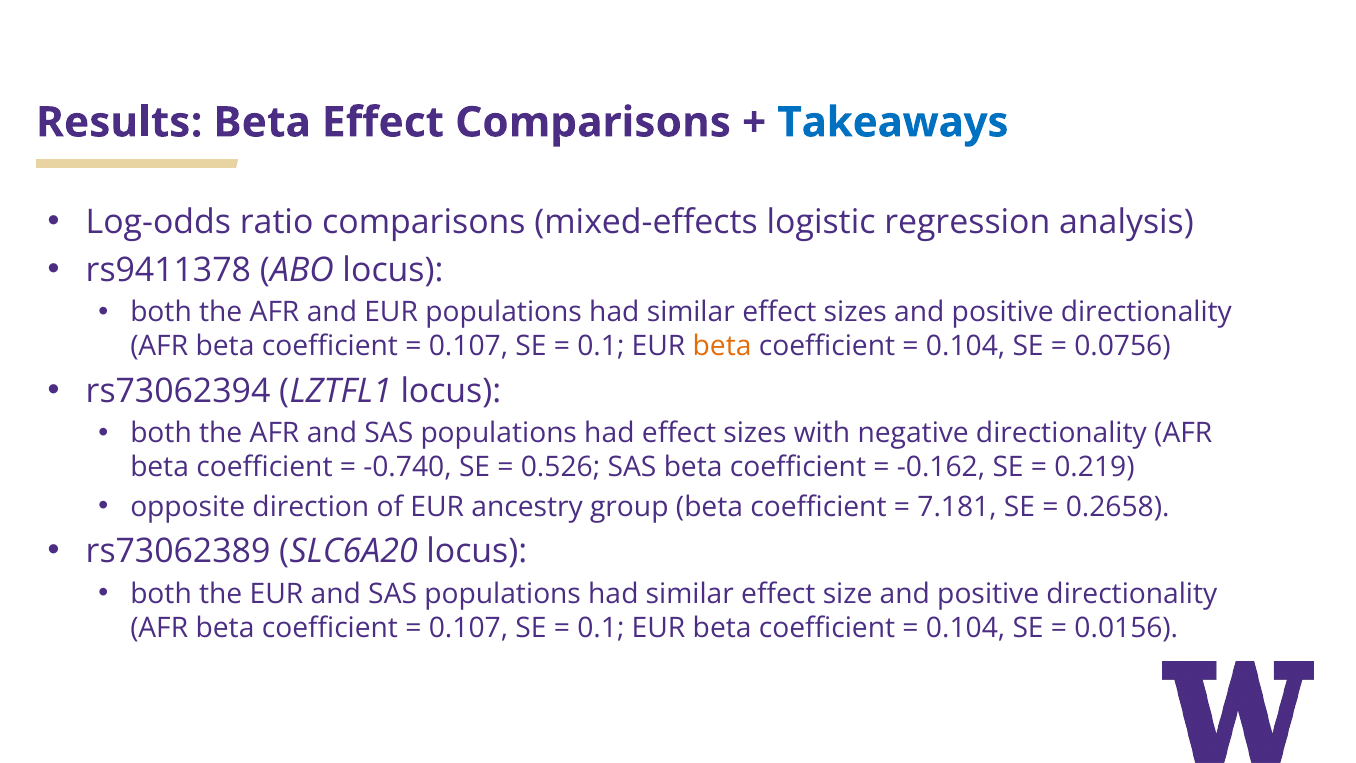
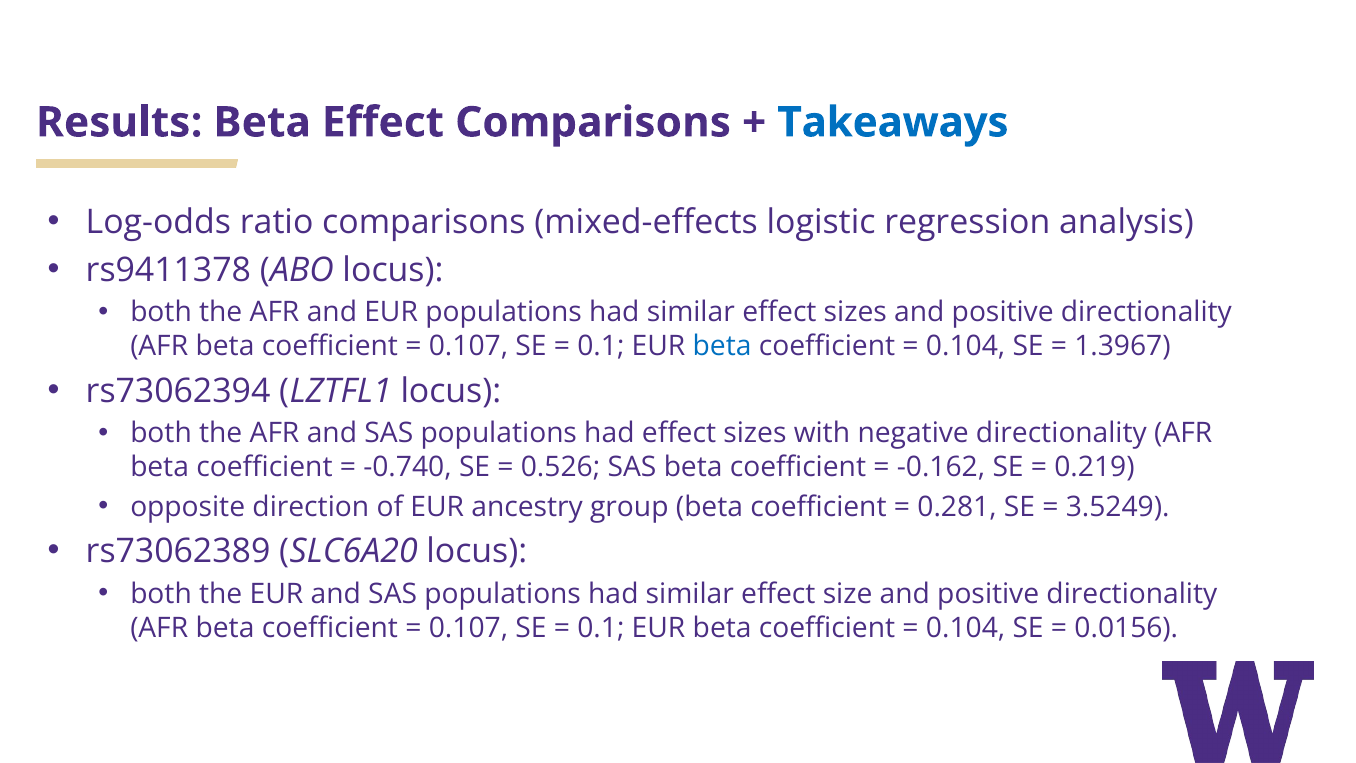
beta colour: orange -> blue (722, 346)
0.0756: 0.0756 -> 1.3967 (1123, 346)
7.181: 7.181 -> 0.281 (957, 507)
0.2658: 0.2658 -> 3.5249 (1118, 507)
